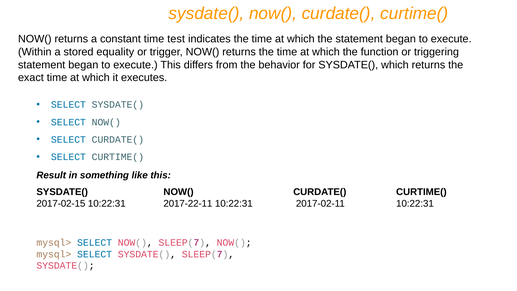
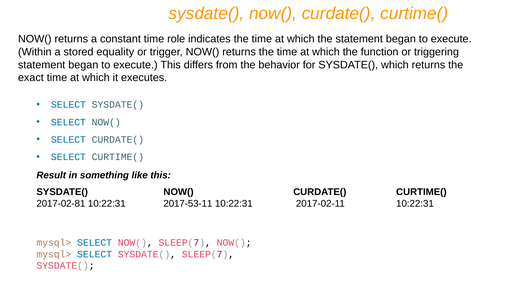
test: test -> role (176, 39)
2017-02-15: 2017-02-15 -> 2017-02-81 (61, 204)
2017-22-11: 2017-22-11 -> 2017-53-11 (188, 204)
